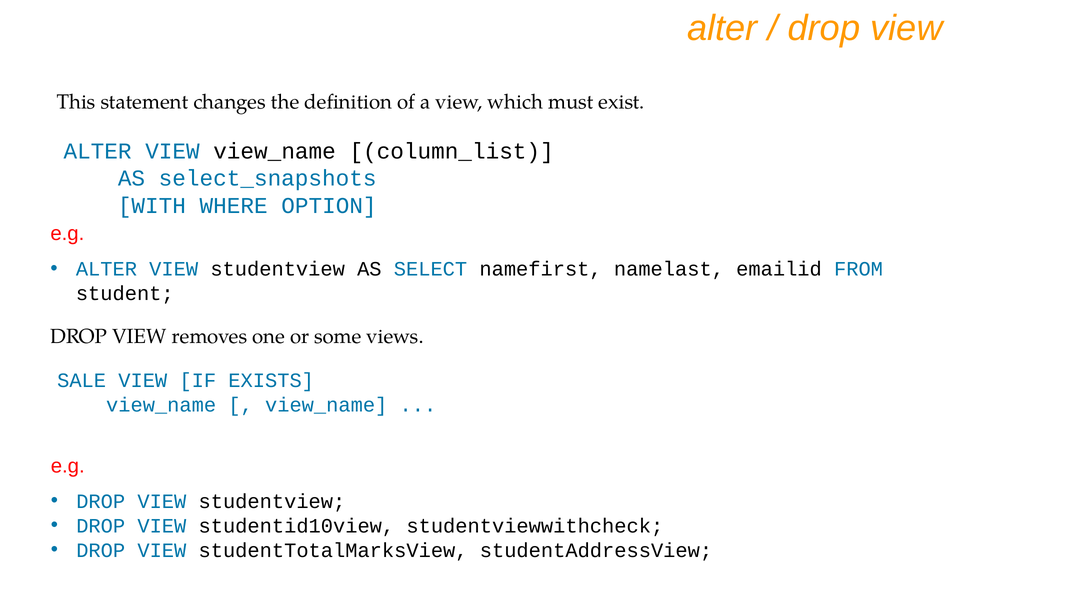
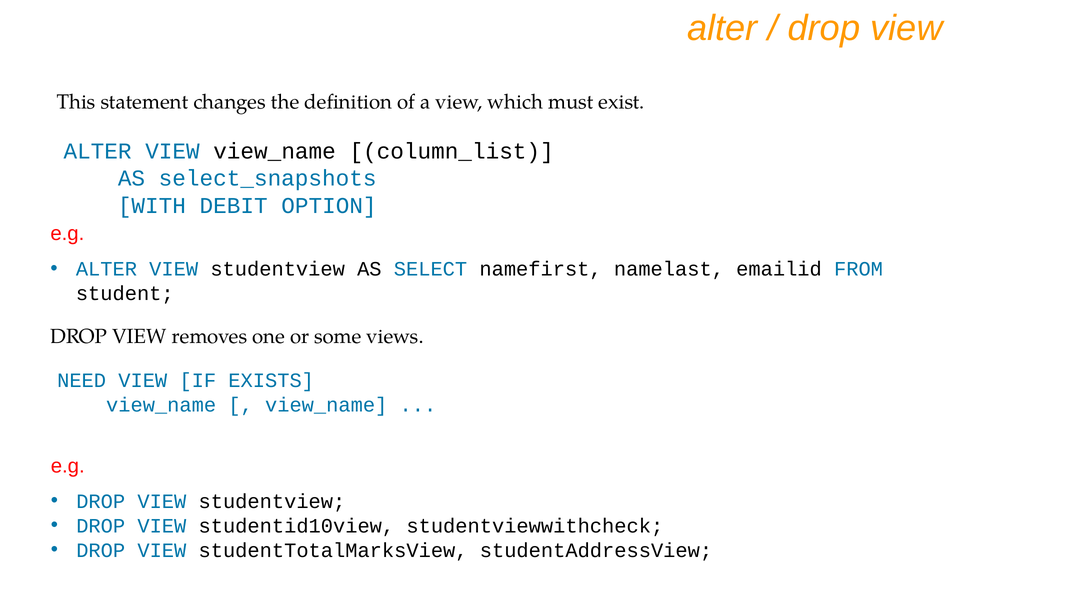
WHERE: WHERE -> DEBIT (234, 205)
SALE: SALE -> NEED (82, 380)
